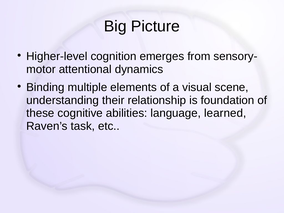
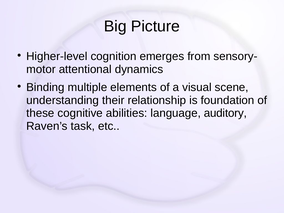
learned: learned -> auditory (225, 113)
